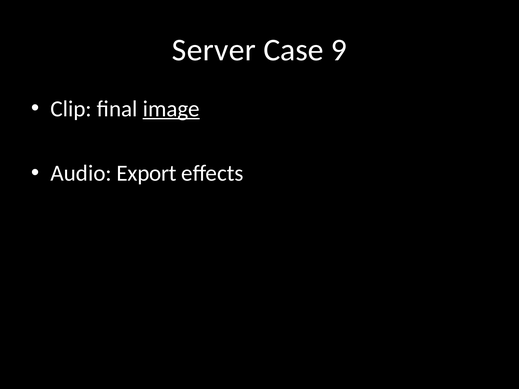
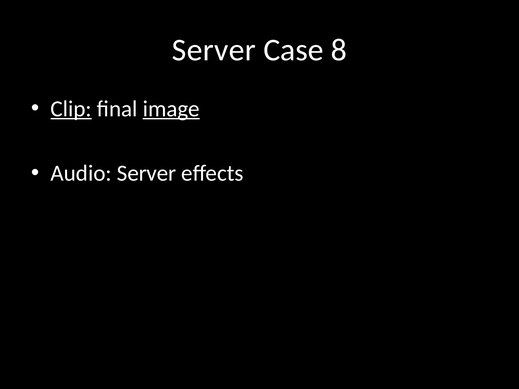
9: 9 -> 8 (339, 50)
Clip underline: none -> present (71, 109)
Audio Export: Export -> Server (147, 173)
